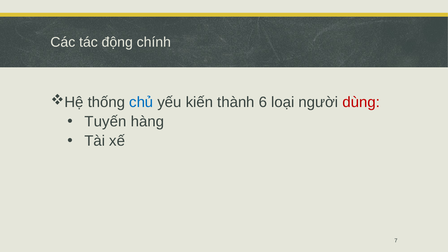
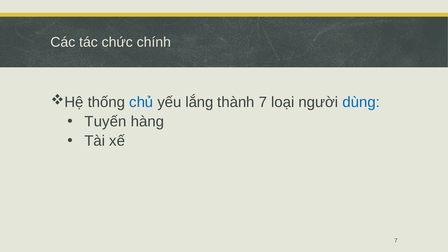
động: động -> chức (117, 42)
kiến: kiến -> lắng (199, 102)
thành 6: 6 -> 7 (263, 102)
dùng colour: red -> blue (361, 102)
